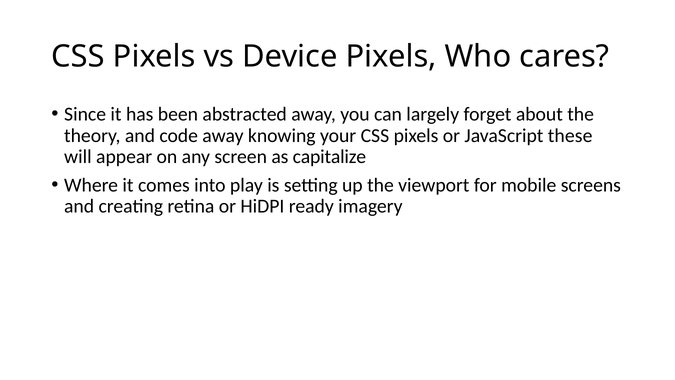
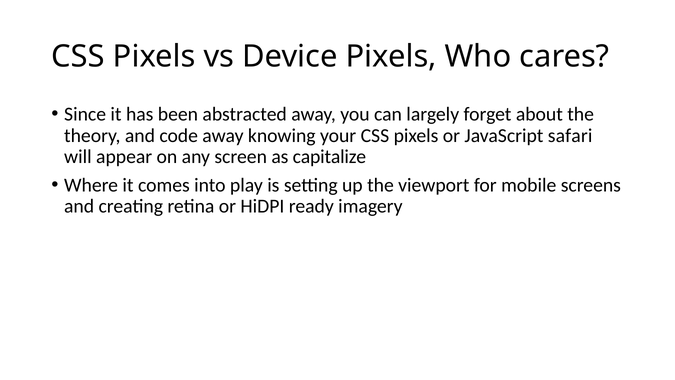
these: these -> safari (570, 135)
